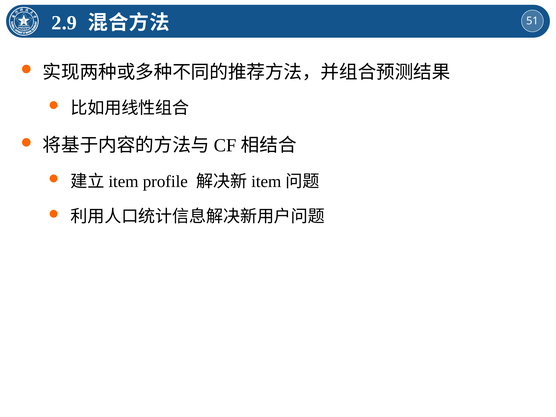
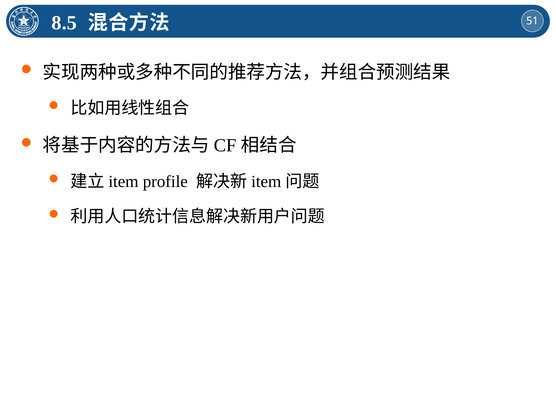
2.9: 2.9 -> 8.5 (64, 23)
